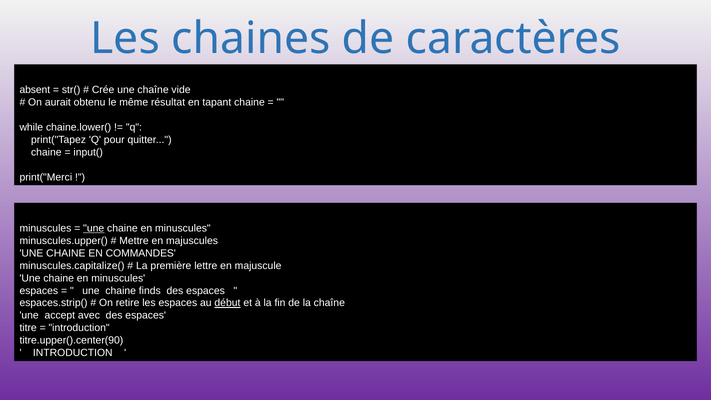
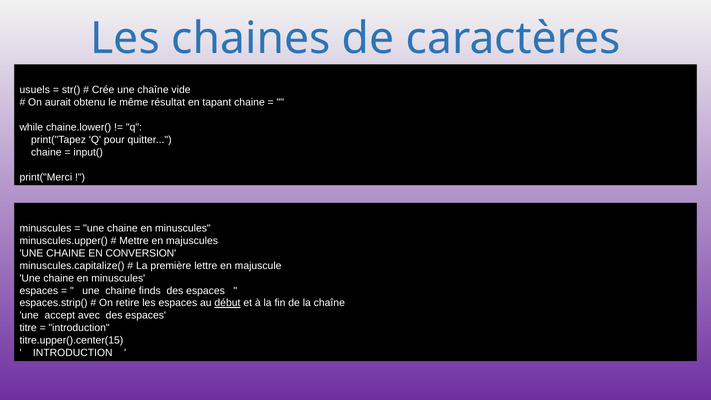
absent: absent -> usuels (35, 90)
une underline: present -> none (94, 228)
COMMANDES: COMMANDES -> CONVERSION (141, 253)
titre.upper().center(90: titre.upper().center(90 -> titre.upper().center(15 (71, 340)
